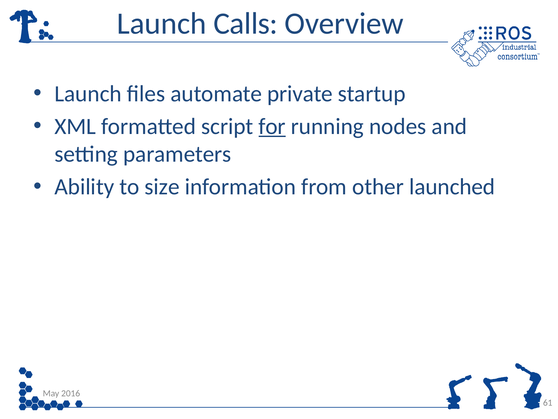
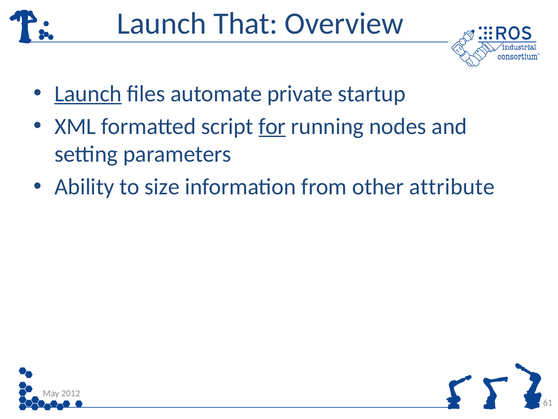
Calls: Calls -> That (246, 24)
Launch underline: none -> present (88, 94)
launched: launched -> attribute (452, 187)
2016: 2016 -> 2012 (71, 393)
